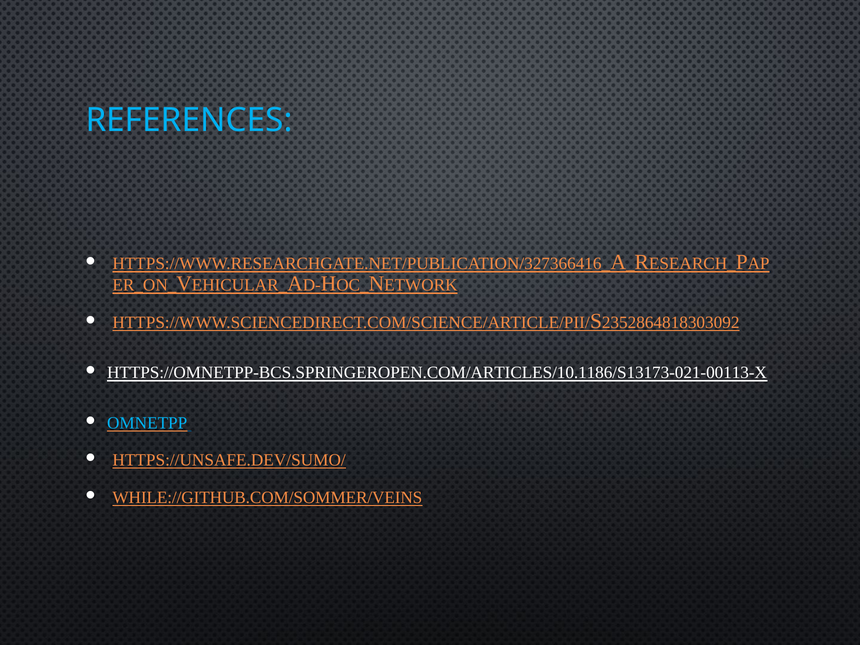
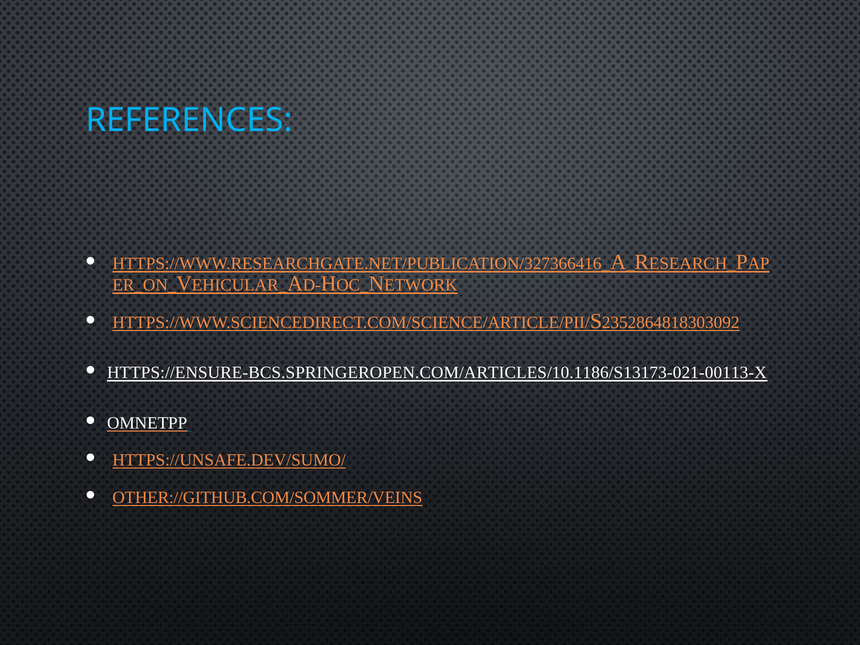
HTTPS://OMNETPP-BCS.SPRINGEROPEN.COM/ARTICLES/10.1186/S13173-021-00113-X: HTTPS://OMNETPP-BCS.SPRINGEROPEN.COM/ARTICLES/10.1186/S13173-021-00113-X -> HTTPS://ENSURE-BCS.SPRINGEROPEN.COM/ARTICLES/10.1186/S13173-021-00113-X (437, 373)
OMNETPP colour: light blue -> white (147, 423)
WHILE://GITHUB.COM/SOMMER/VEINS: WHILE://GITHUB.COM/SOMMER/VEINS -> OTHER://GITHUB.COM/SOMMER/VEINS (267, 497)
